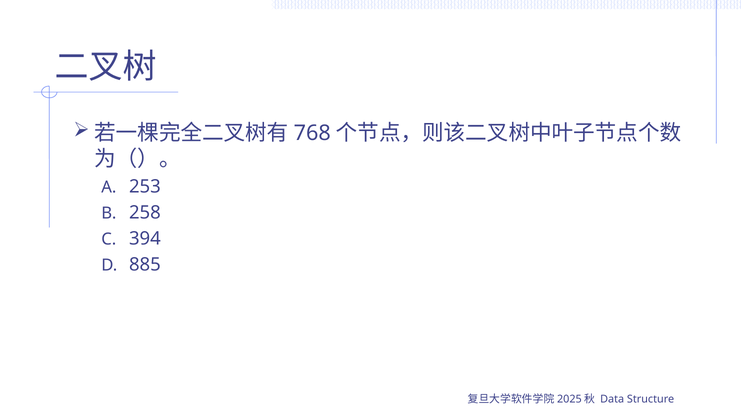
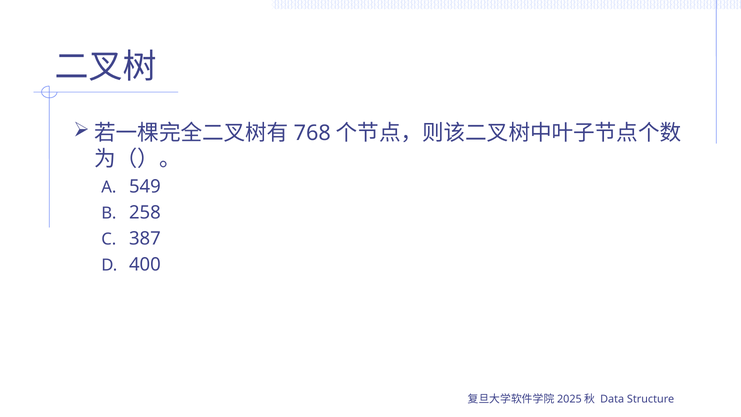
253: 253 -> 549 (145, 187)
394: 394 -> 387 (145, 238)
885: 885 -> 400 (145, 264)
